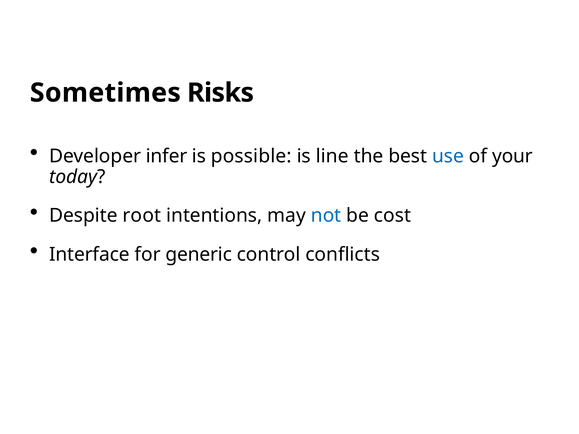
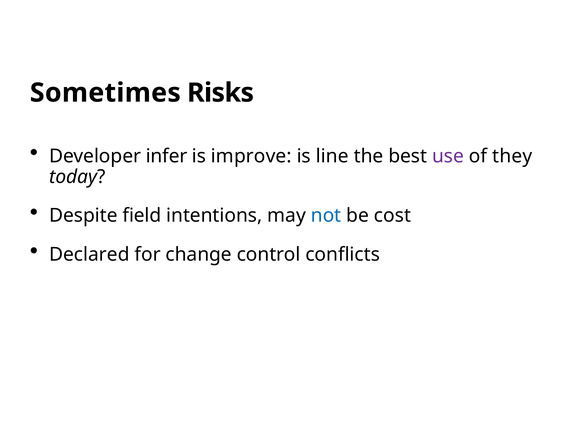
possible: possible -> improve (251, 156)
use colour: blue -> purple (448, 156)
your: your -> they (512, 156)
root: root -> field (142, 216)
Interface: Interface -> Declared (89, 255)
generic: generic -> change (199, 255)
